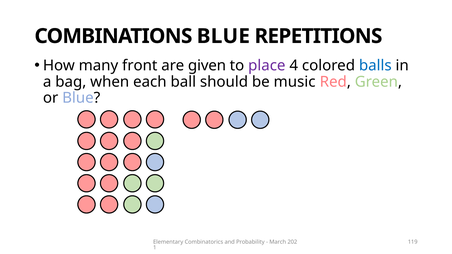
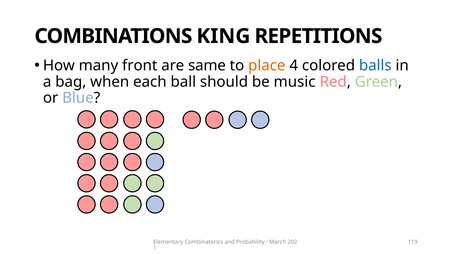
COMBINATIONS BLUE: BLUE -> KING (223, 36)
given: given -> same (207, 66)
place colour: purple -> orange (267, 66)
